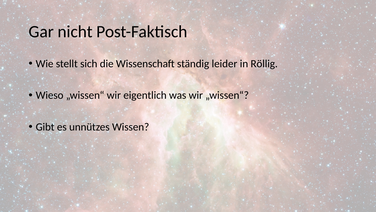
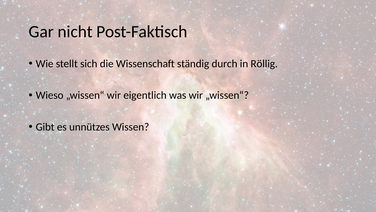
leider: leider -> durch (225, 64)
